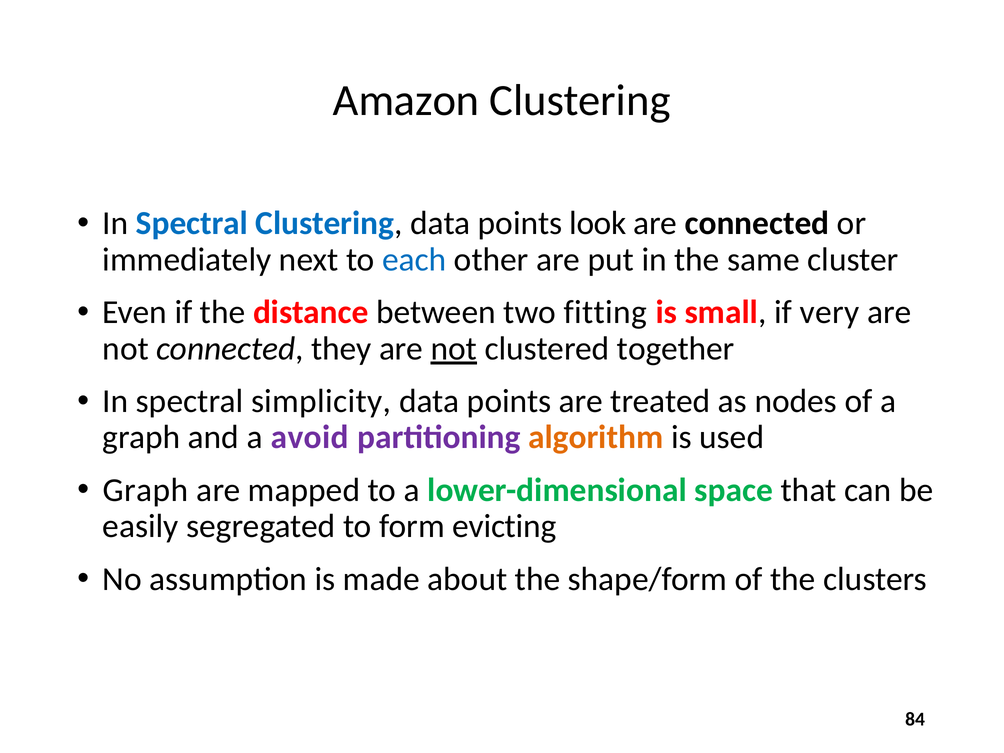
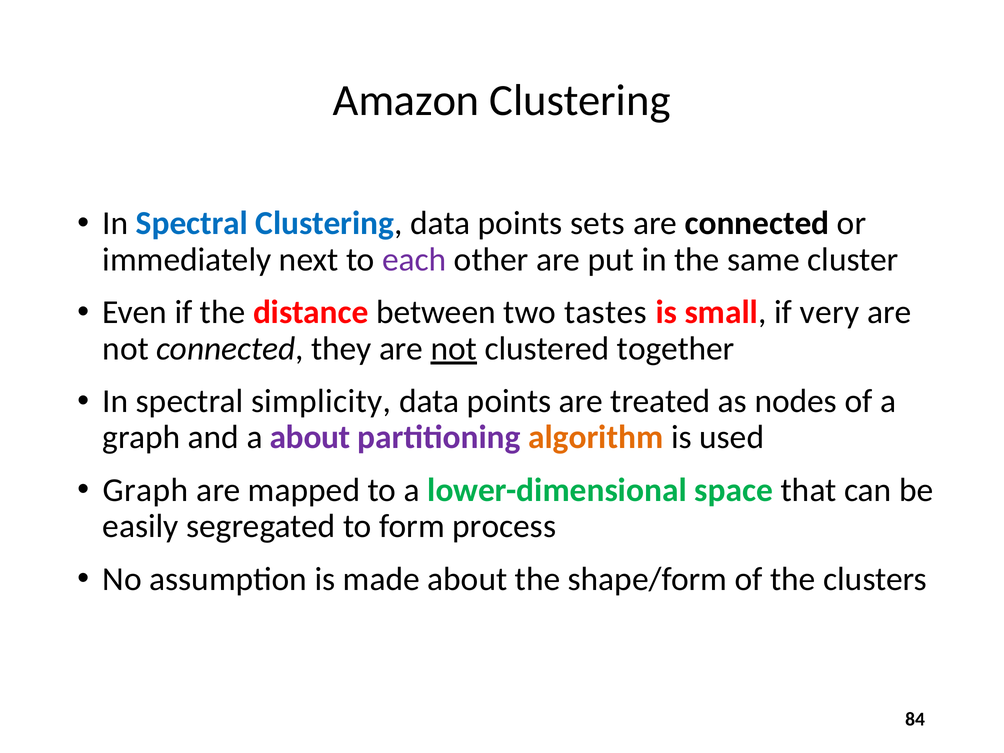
look: look -> sets (598, 223)
each colour: blue -> purple (414, 259)
fitting: fitting -> tastes (605, 312)
a avoid: avoid -> about (310, 437)
evicting: evicting -> process (504, 526)
